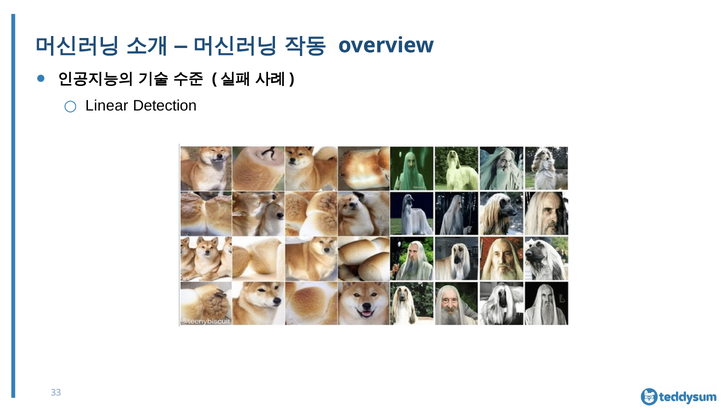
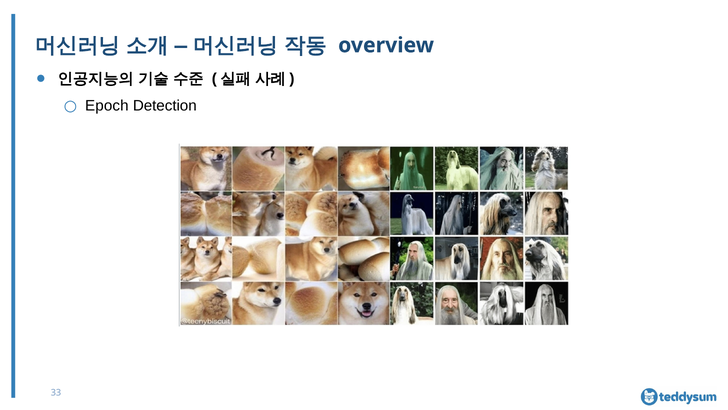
Linear: Linear -> Epoch (107, 106)
